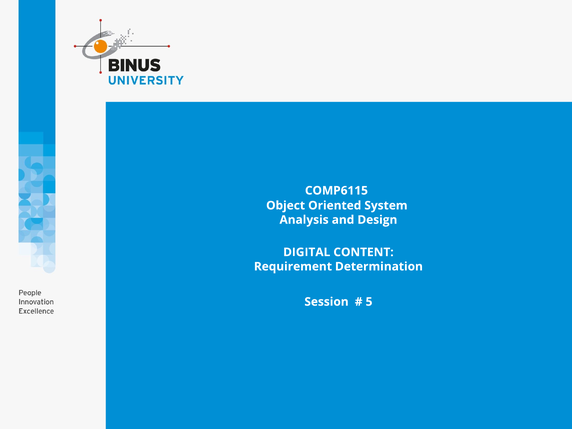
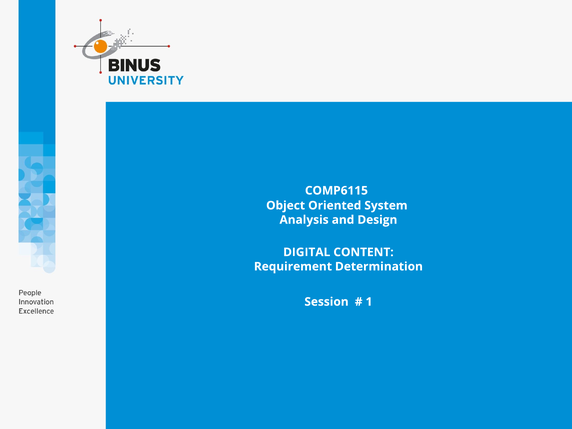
5: 5 -> 1 (369, 302)
